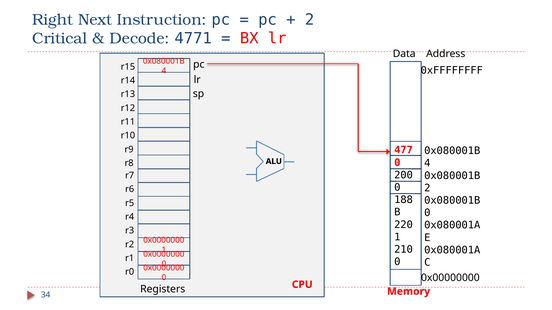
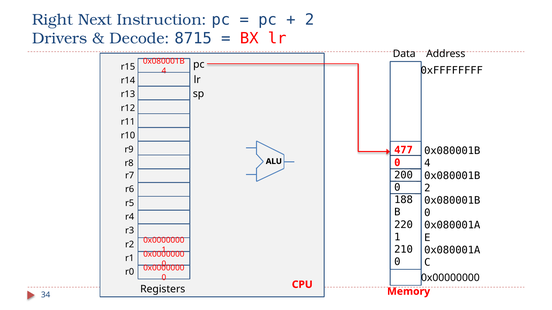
Critical: Critical -> Drivers (60, 38)
4771: 4771 -> 8715 (193, 38)
